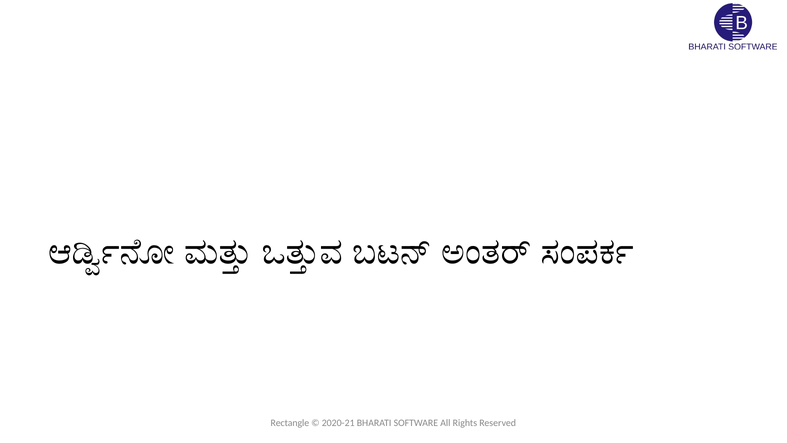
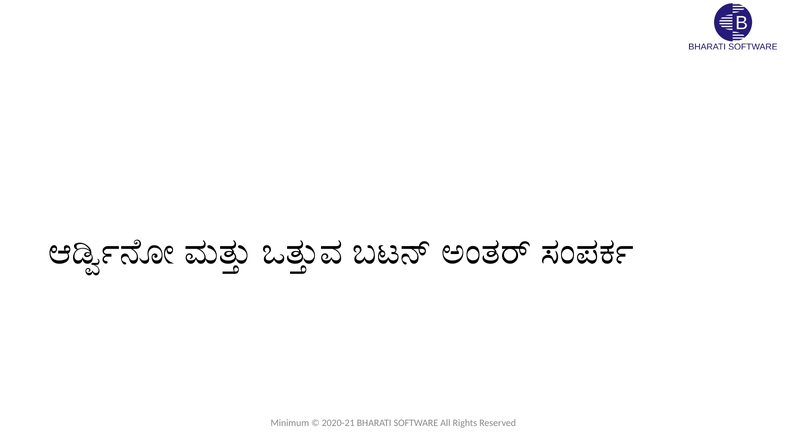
Rectangle: Rectangle -> Minimum (290, 423)
